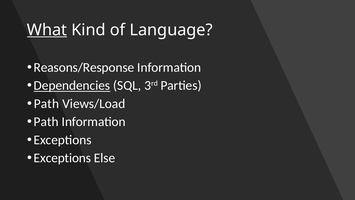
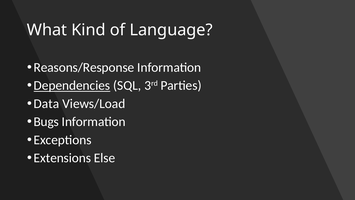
What underline: present -> none (47, 30)
Path: Path -> Data (47, 103)
Path: Path -> Bugs (46, 122)
Exceptions: Exceptions -> Extensions (62, 158)
